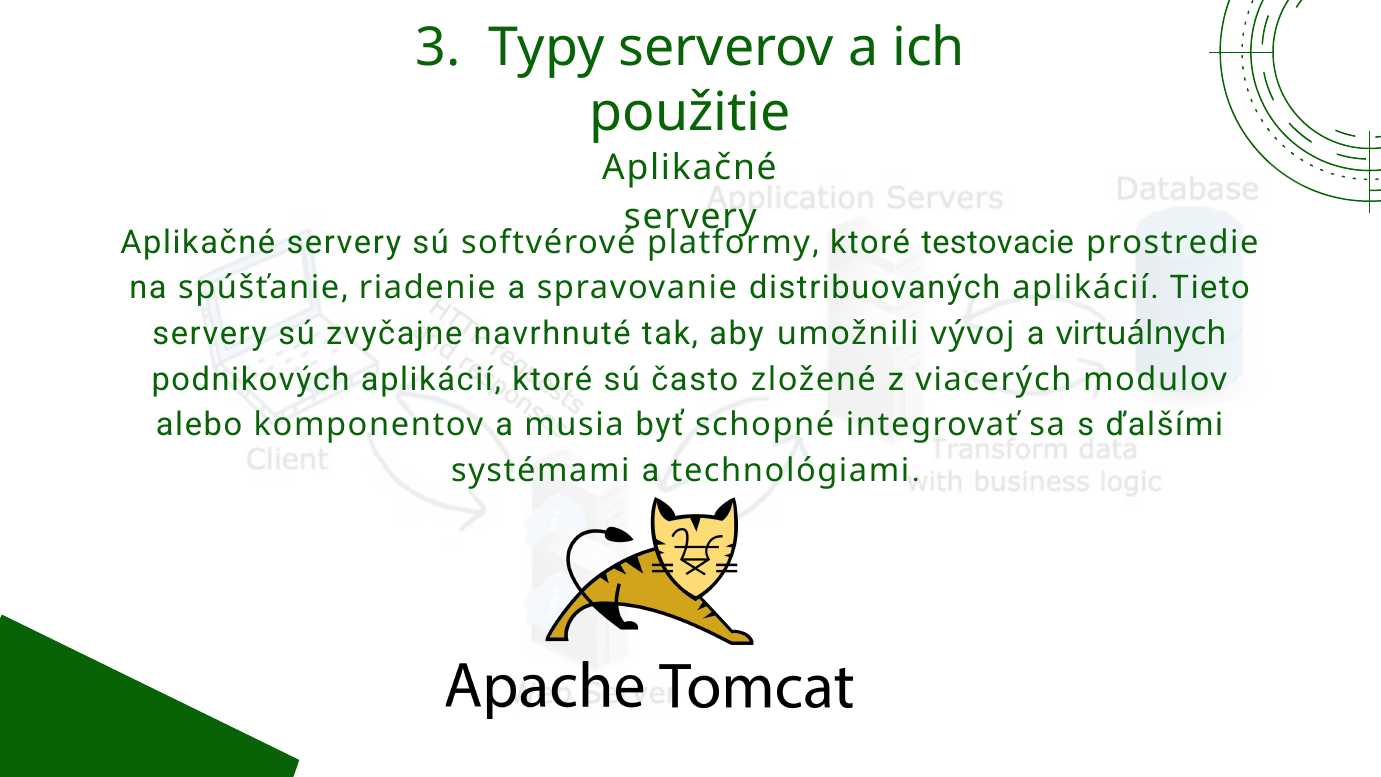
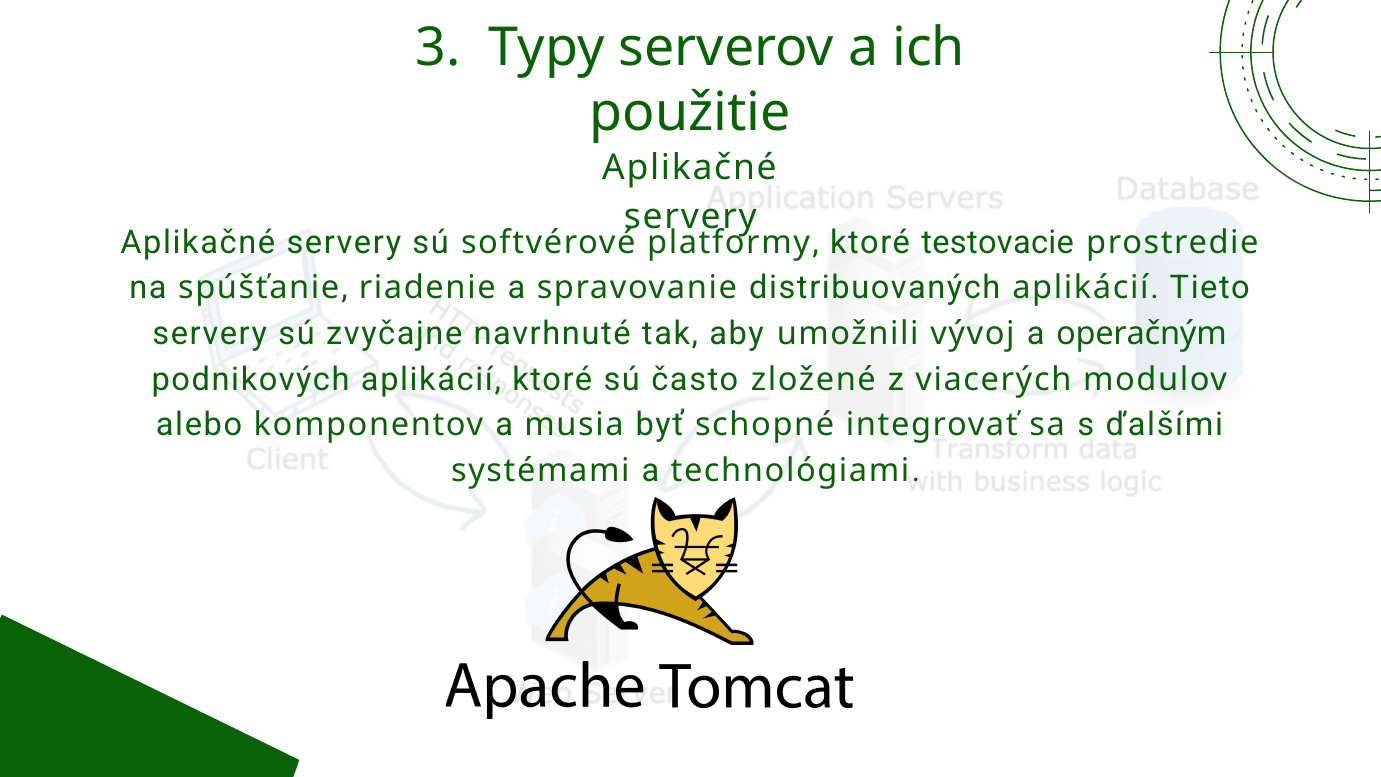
virtuálnych: virtuálnych -> operačným (1141, 334)
